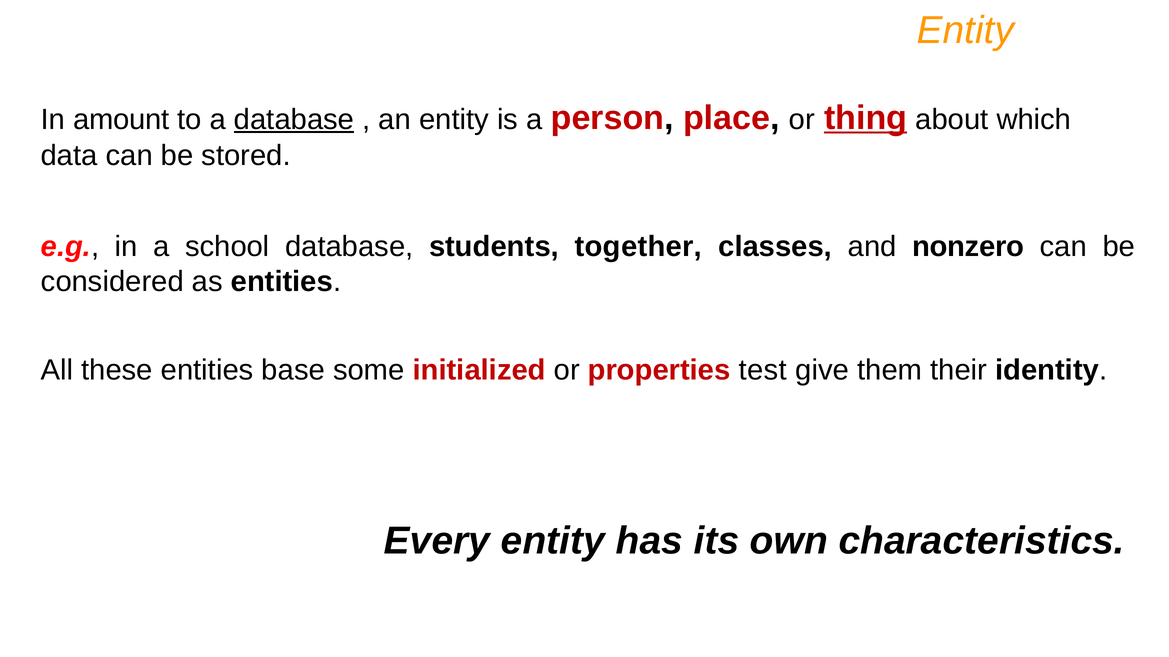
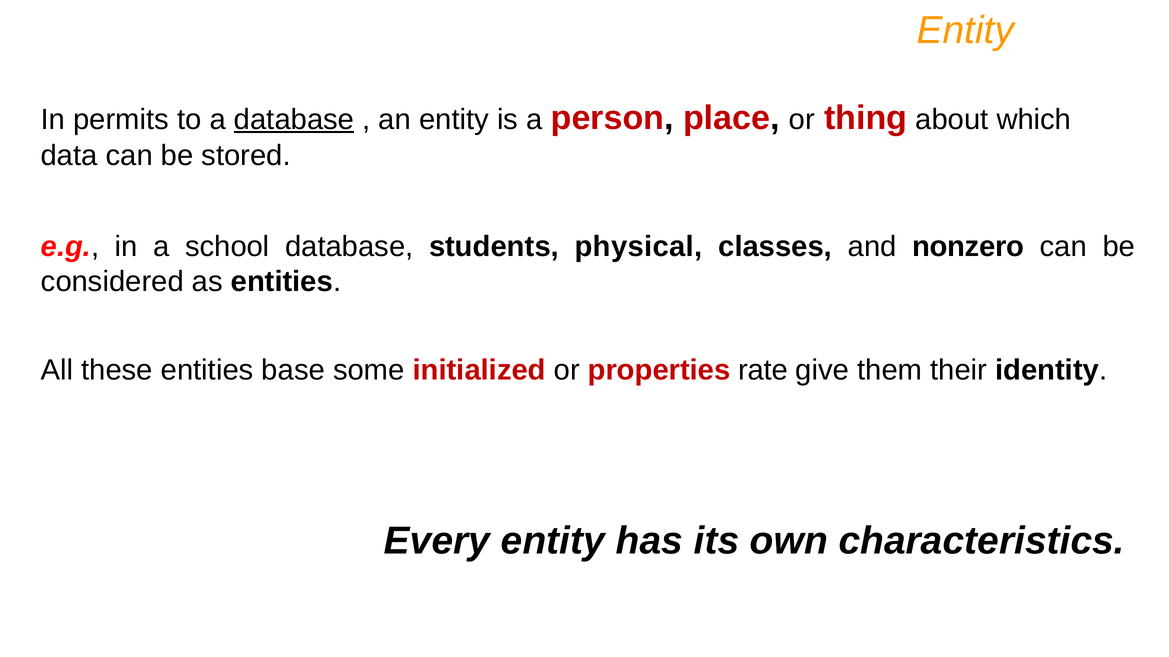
amount: amount -> permits (121, 120)
thing underline: present -> none (866, 118)
together: together -> physical (638, 247)
test: test -> rate (763, 371)
